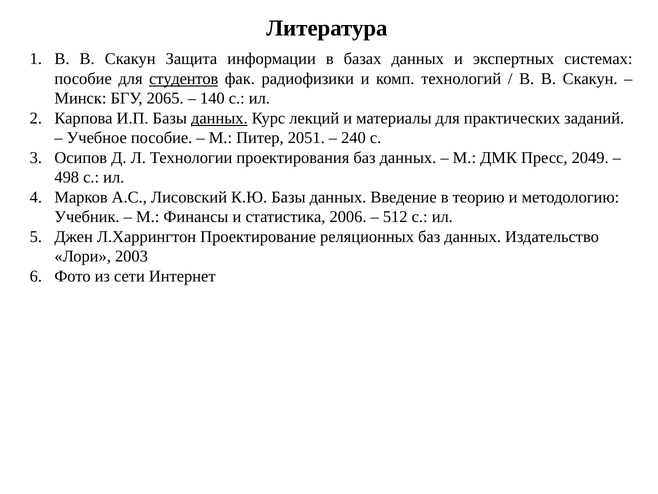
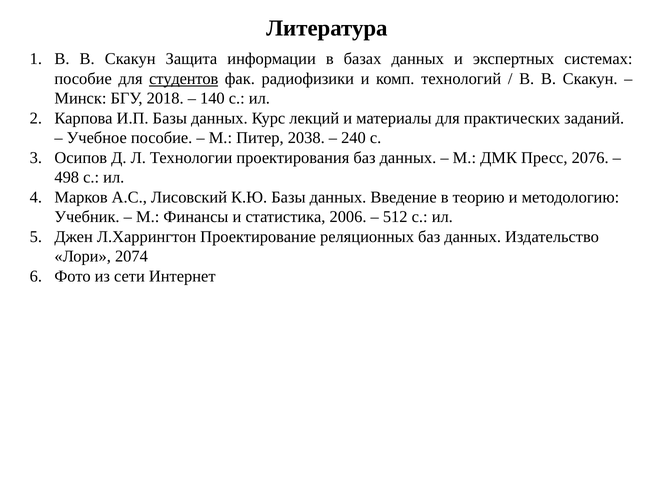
2065: 2065 -> 2018 (165, 98)
данных underline: present -> none (219, 118)
2051: 2051 -> 2038 (306, 138)
2049: 2049 -> 2076 (590, 158)
2003: 2003 -> 2074 (131, 256)
